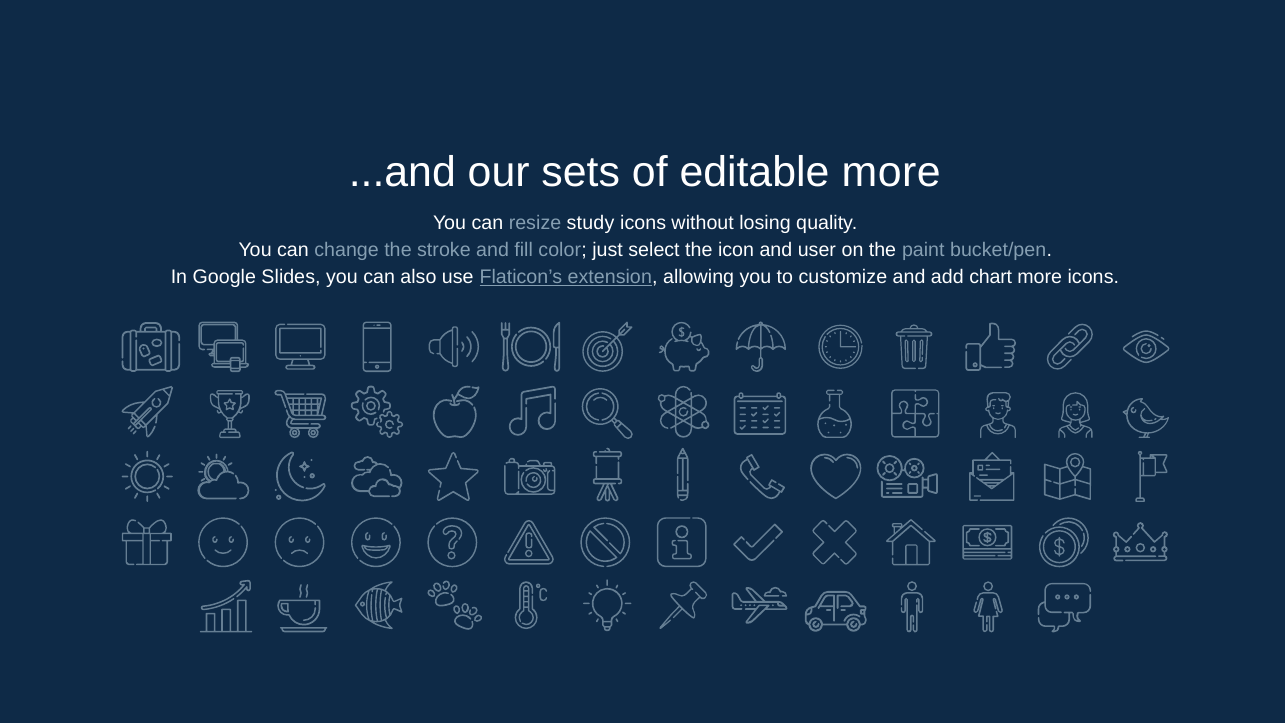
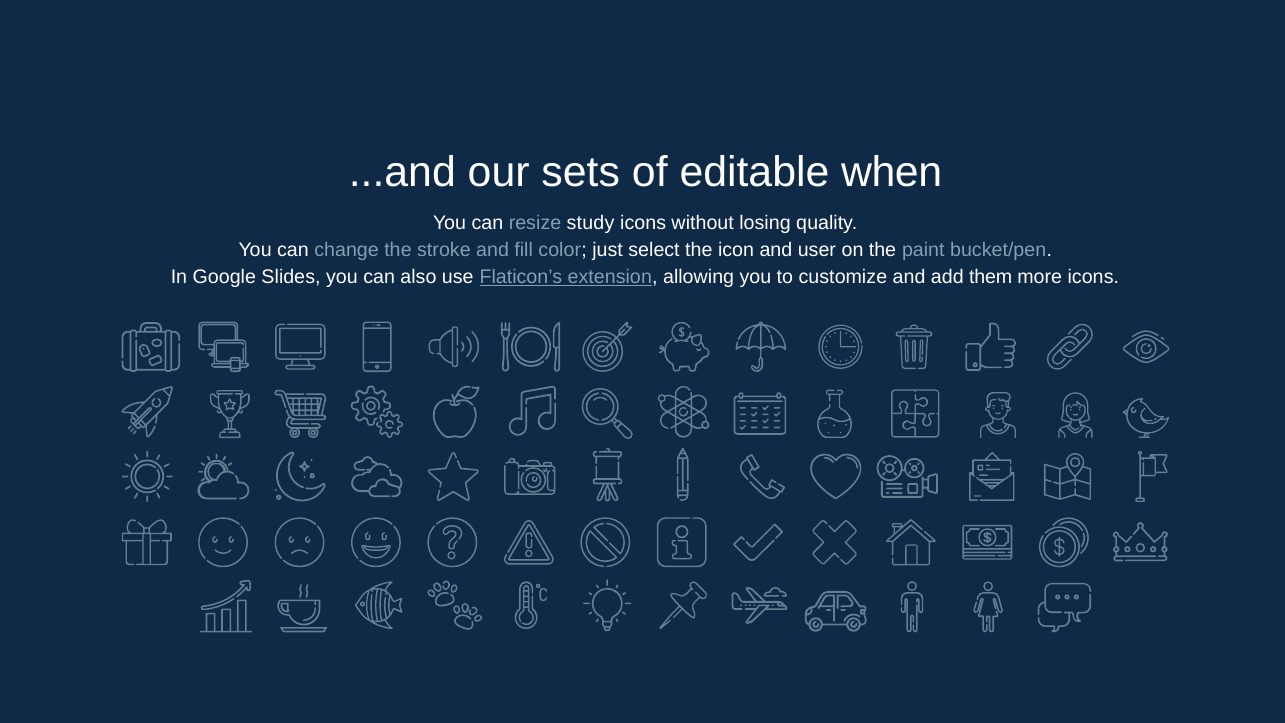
editable more: more -> when (892, 173)
chart: chart -> them (991, 277)
